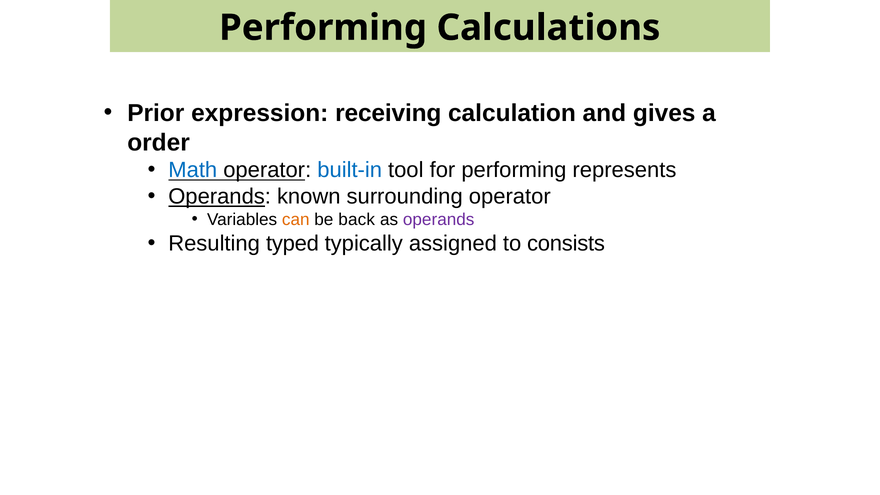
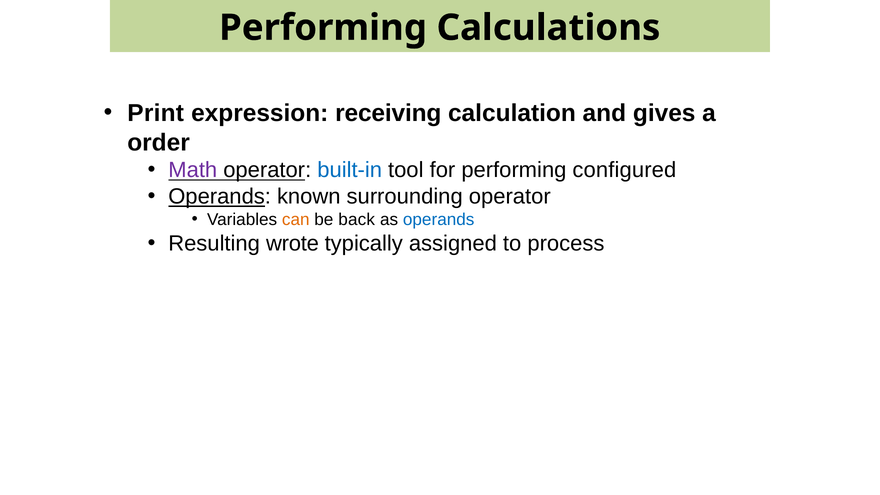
Prior: Prior -> Print (156, 113)
Math colour: blue -> purple (193, 170)
represents: represents -> configured (624, 170)
operands colour: purple -> blue (439, 220)
typed: typed -> wrote (292, 244)
consists: consists -> process (566, 244)
